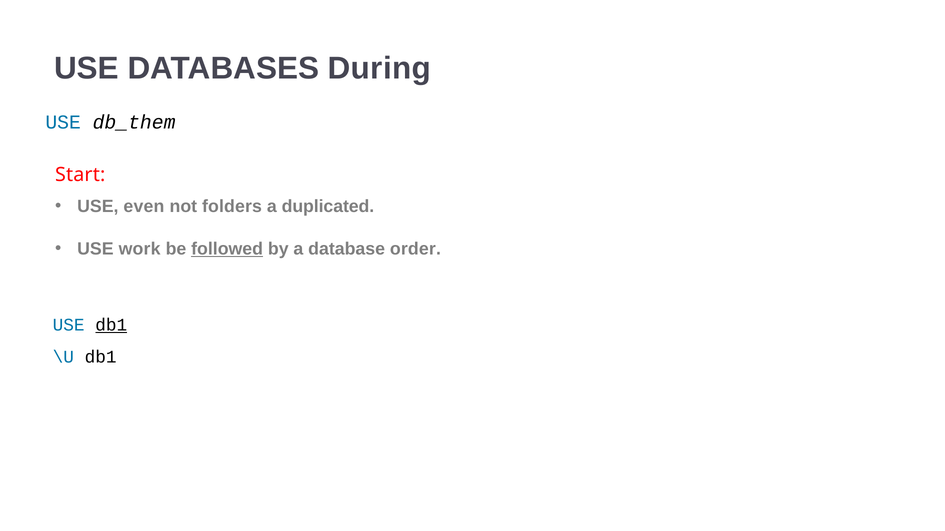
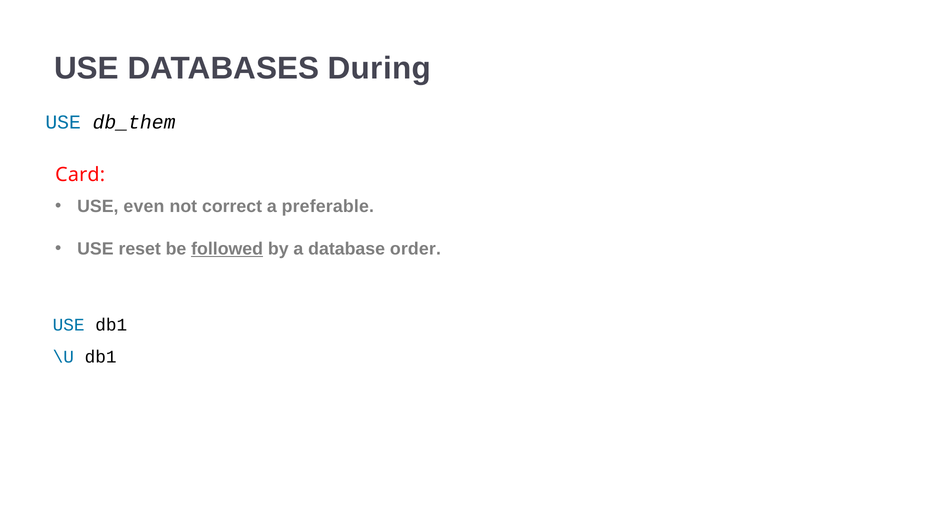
Start: Start -> Card (80, 175)
folders: folders -> correct (232, 207)
duplicated: duplicated -> preferable (328, 207)
work: work -> reset (140, 249)
db1 underline: present -> none (111, 325)
